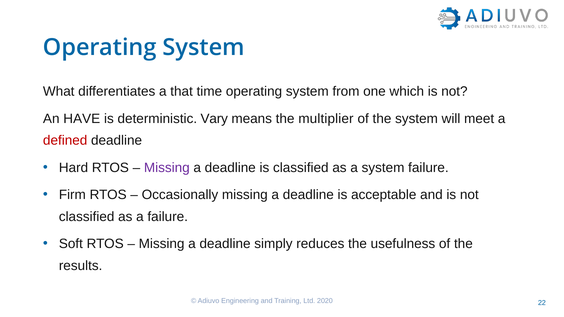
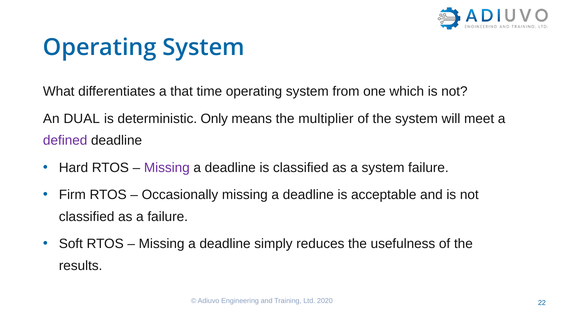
HAVE: HAVE -> DUAL (82, 119)
Vary: Vary -> Only (214, 119)
defined colour: red -> purple (65, 141)
